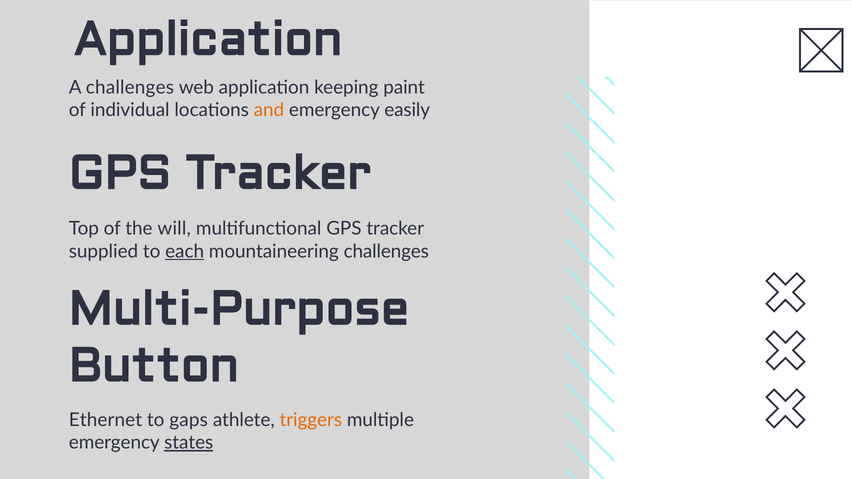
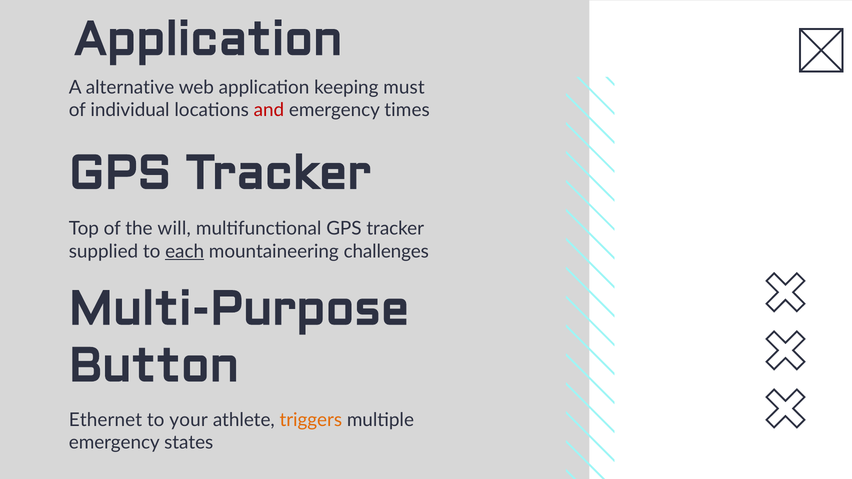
A challenges: challenges -> alternative (130, 88)
paint: paint -> must (404, 88)
and colour: orange -> red (269, 110)
easily: easily -> times (407, 110)
gaps: gaps -> your (189, 420)
states underline: present -> none (189, 443)
